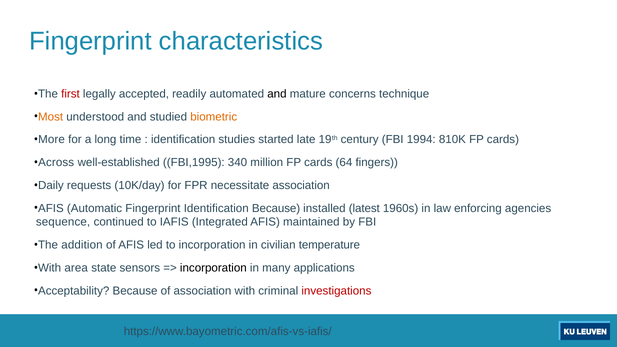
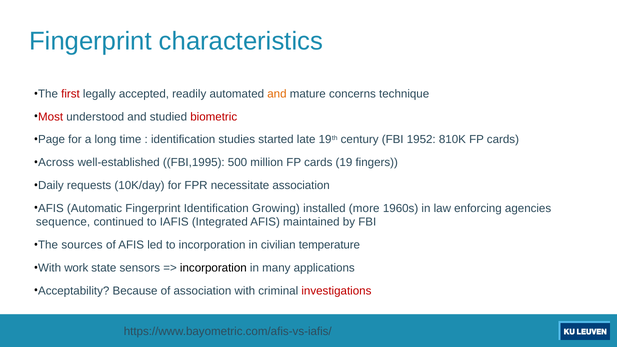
and colour: black -> orange (277, 94)
Most colour: orange -> red (51, 117)
biometric colour: orange -> red (214, 117)
More: More -> Page (52, 140)
1994: 1994 -> 1952 (421, 140)
340: 340 -> 500 (238, 163)
64: 64 -> 19 (344, 163)
Identification Because: Because -> Growing (276, 208)
latest: latest -> more (364, 208)
addition: addition -> sources (82, 245)
area: area -> work (76, 268)
